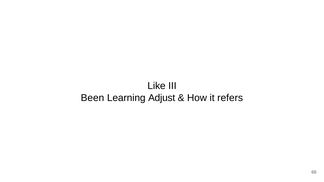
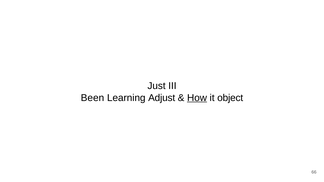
Like: Like -> Just (157, 86)
How underline: none -> present (197, 98)
refers: refers -> object (230, 98)
